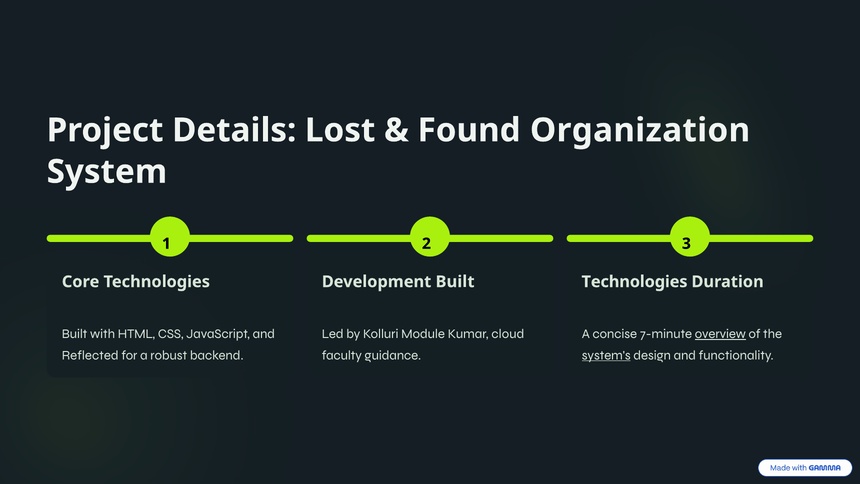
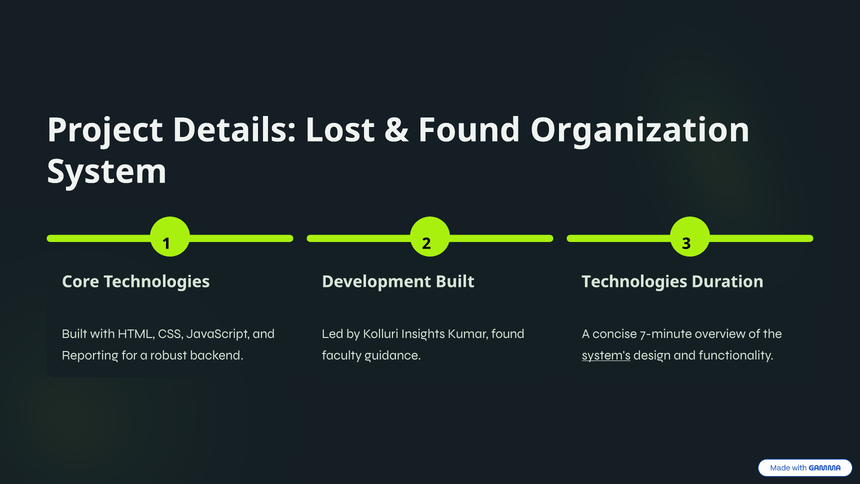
Module: Module -> Insights (423, 334)
Kumar cloud: cloud -> found (508, 334)
overview underline: present -> none (720, 334)
Reflected: Reflected -> Reporting (90, 355)
